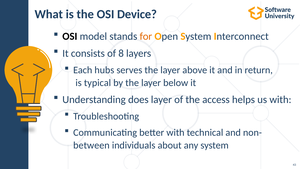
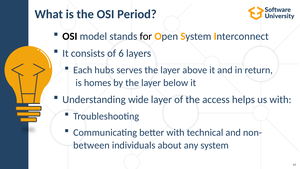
Device: Device -> Period (137, 14)
for colour: orange -> black (146, 36)
8: 8 -> 6 (121, 53)
typical: typical -> homes (98, 83)
does: does -> wide (138, 99)
